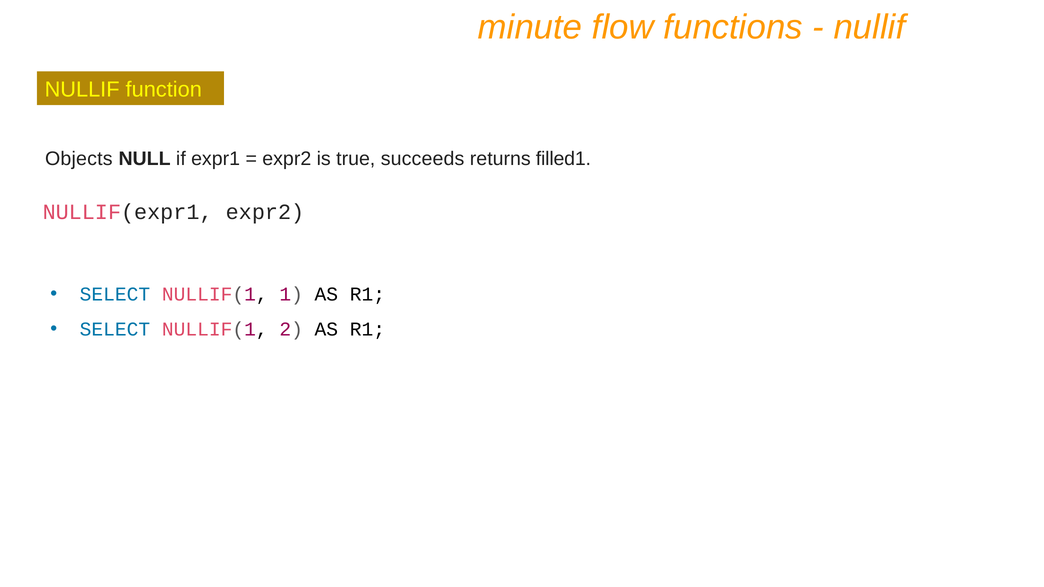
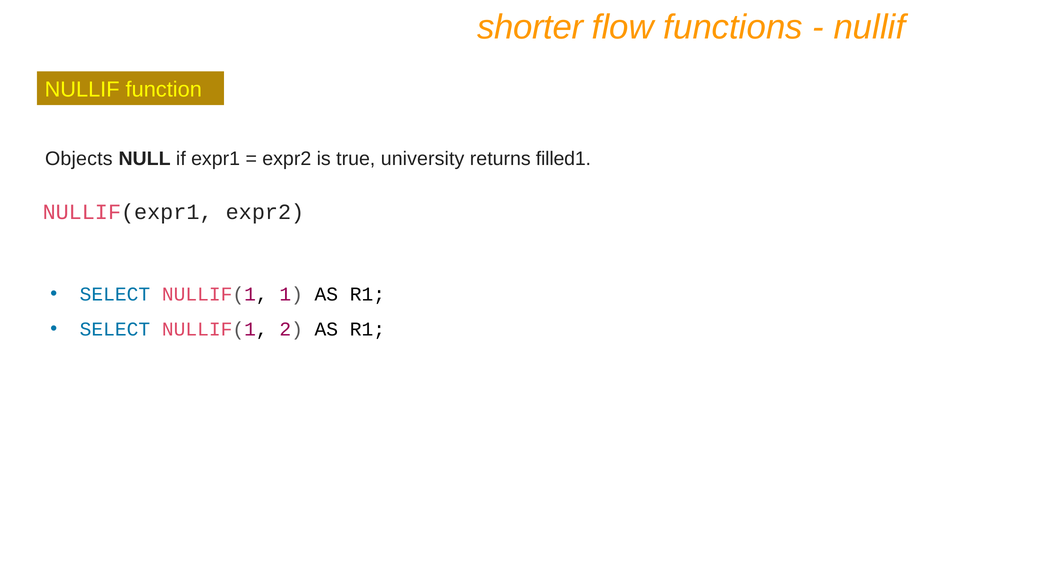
minute: minute -> shorter (530, 27)
succeeds: succeeds -> university (423, 159)
